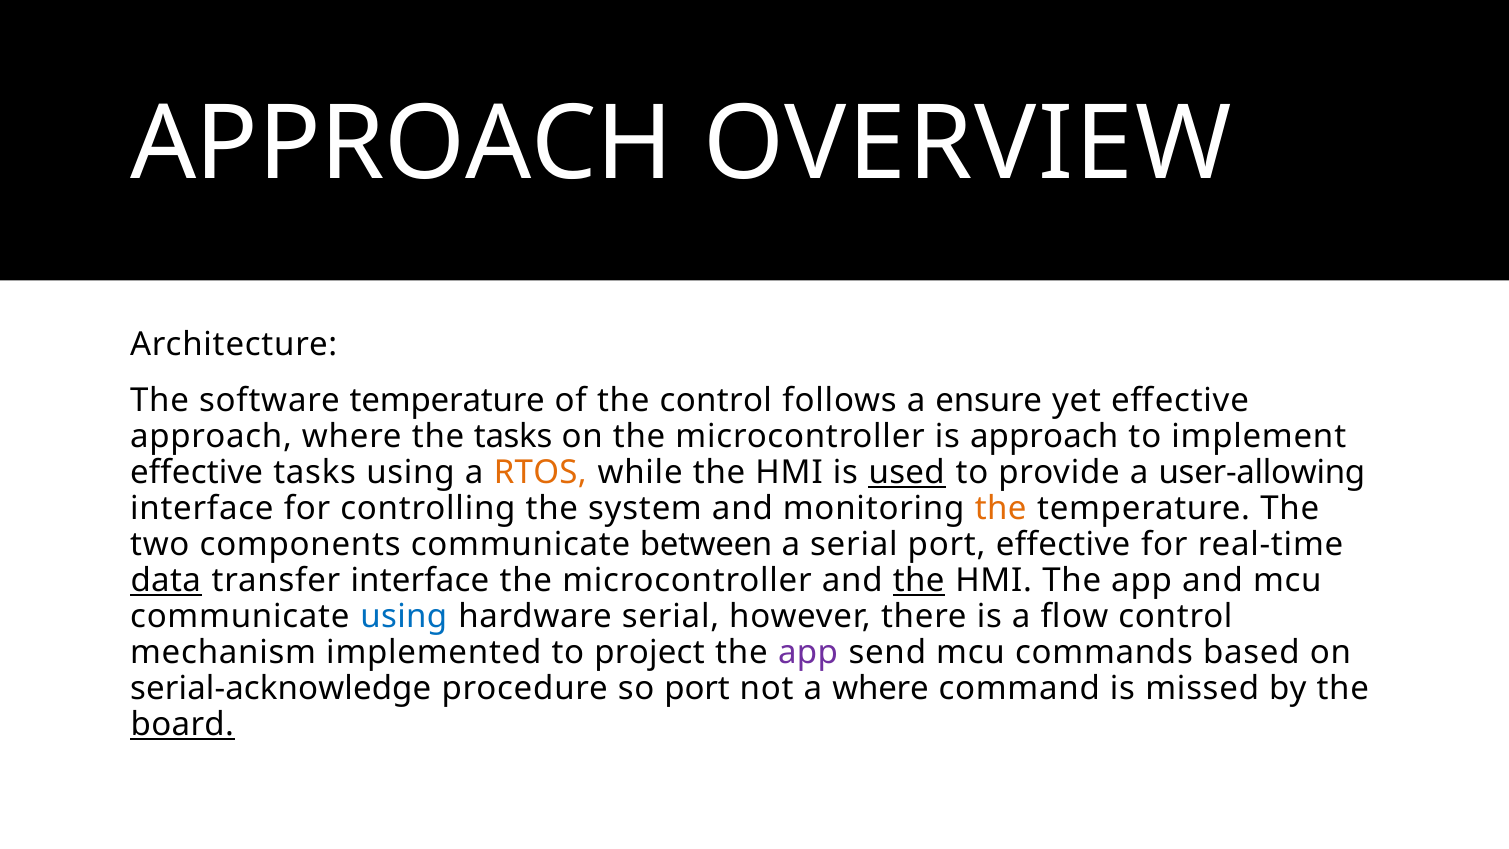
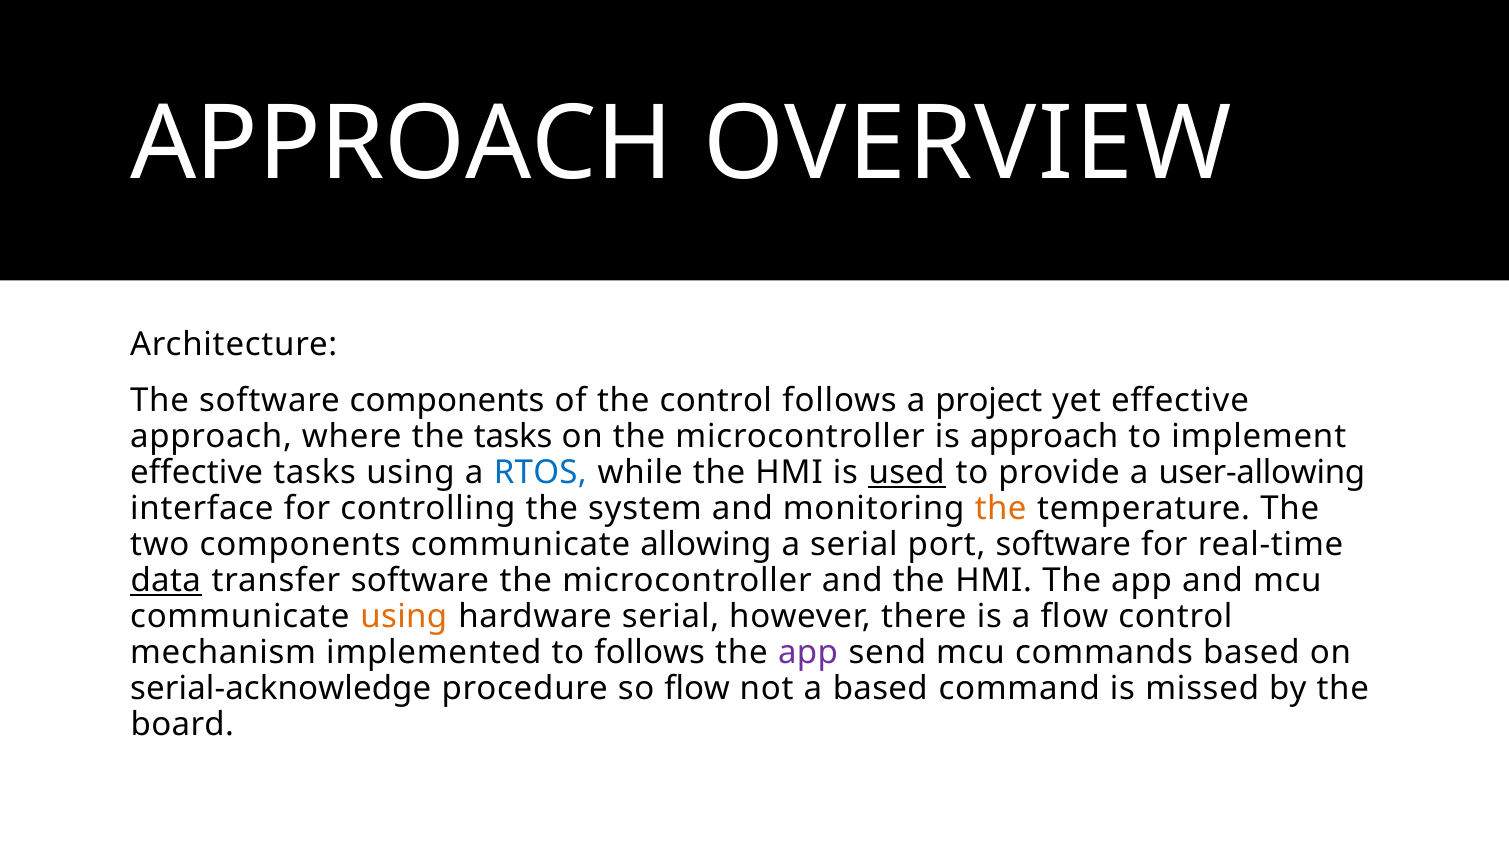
software temperature: temperature -> components (447, 400)
ensure: ensure -> project (989, 400)
RTOS colour: orange -> blue (540, 472)
between: between -> allowing (706, 544)
port effective: effective -> software (1063, 544)
transfer interface: interface -> software (420, 580)
the underline: present -> none (919, 580)
using colour: blue -> orange (404, 616)
to project: project -> follows (650, 652)
so port: port -> flow (697, 688)
a where: where -> based (880, 688)
board underline: present -> none (182, 724)
